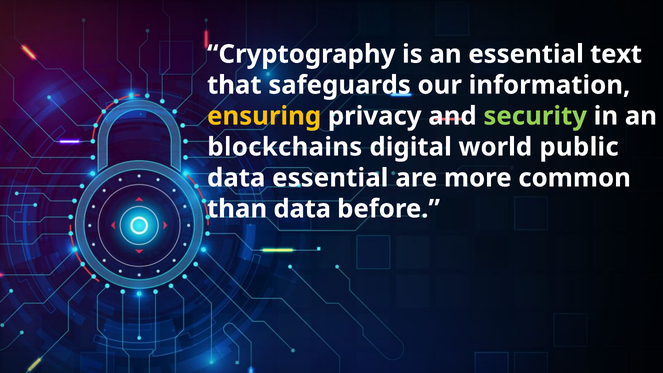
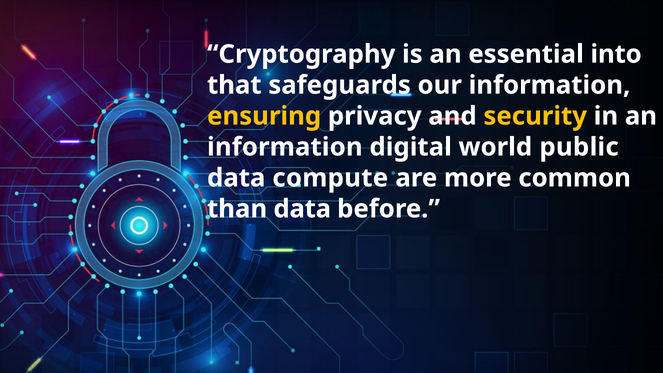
text: text -> into (616, 54)
security colour: light green -> yellow (535, 116)
blockchains: blockchains -> information (285, 147)
data essential: essential -> compute (330, 178)
